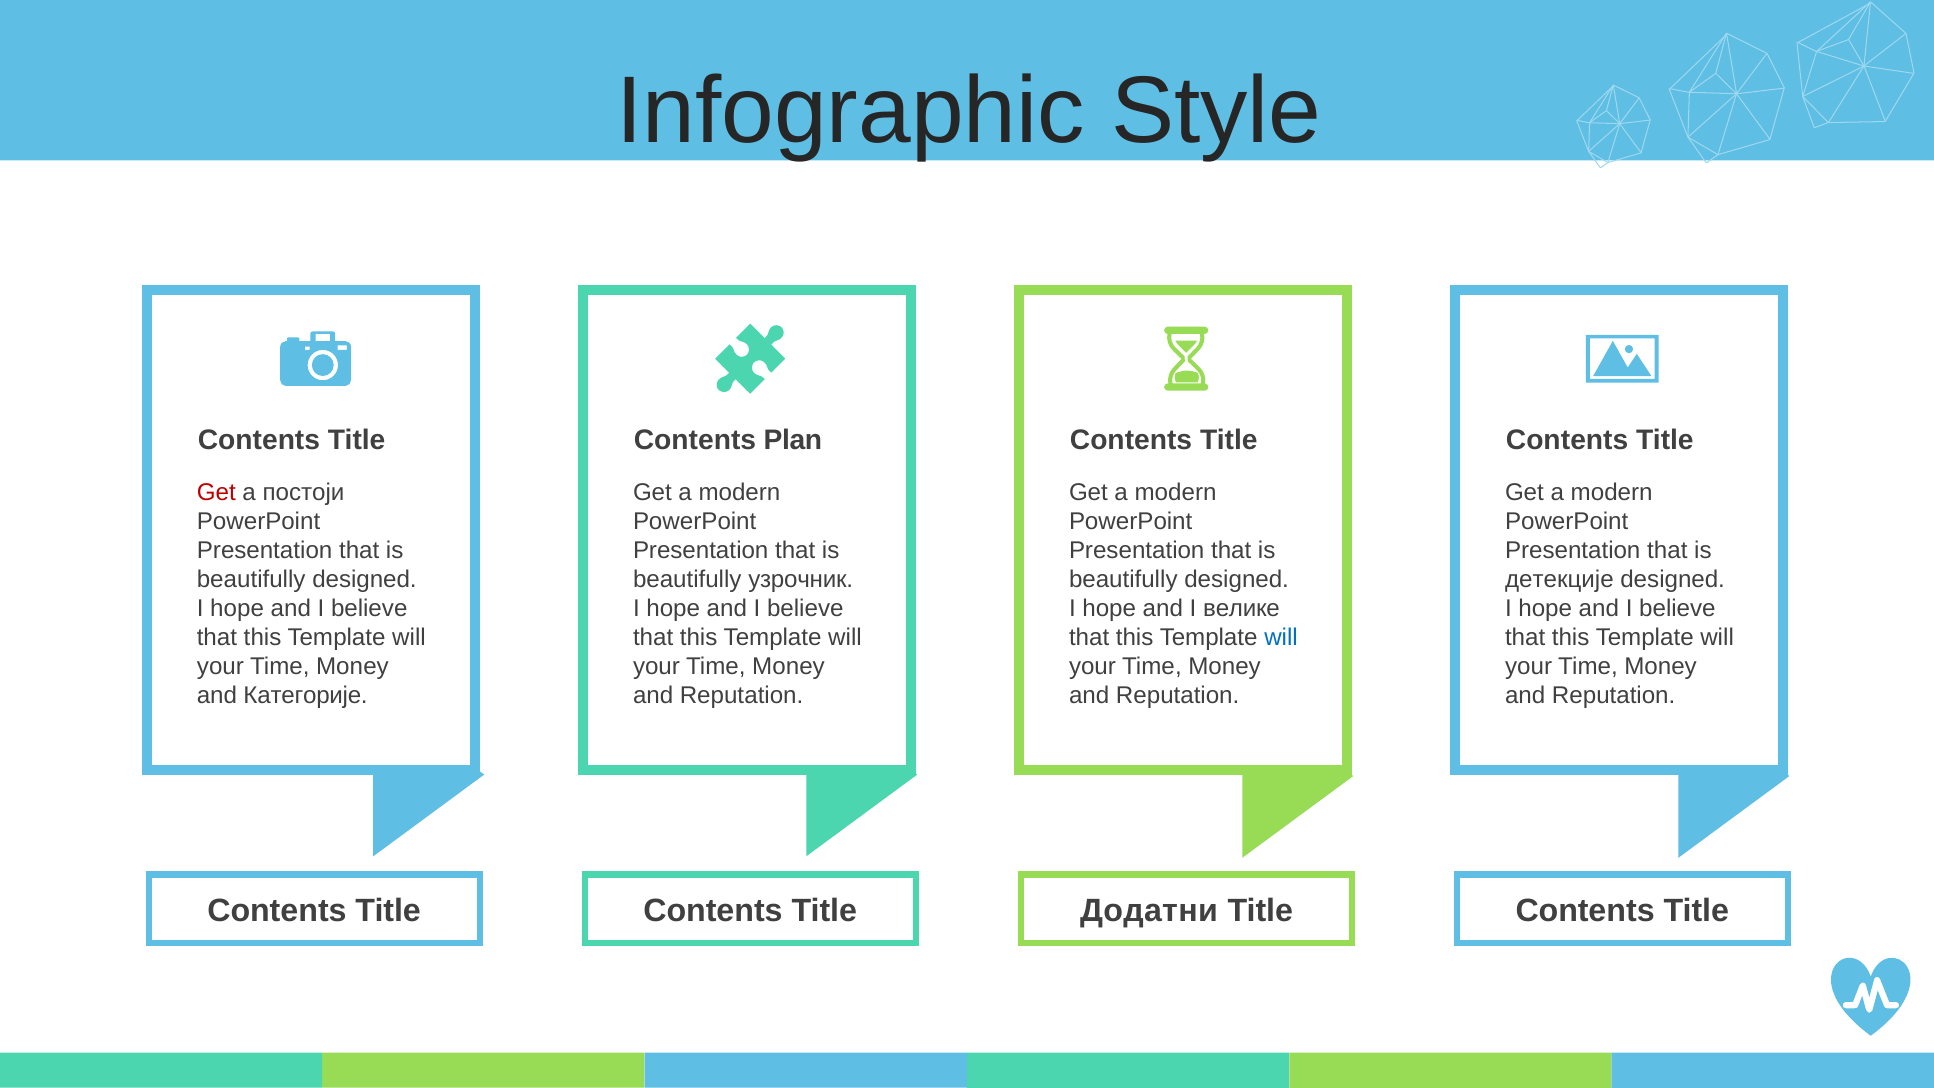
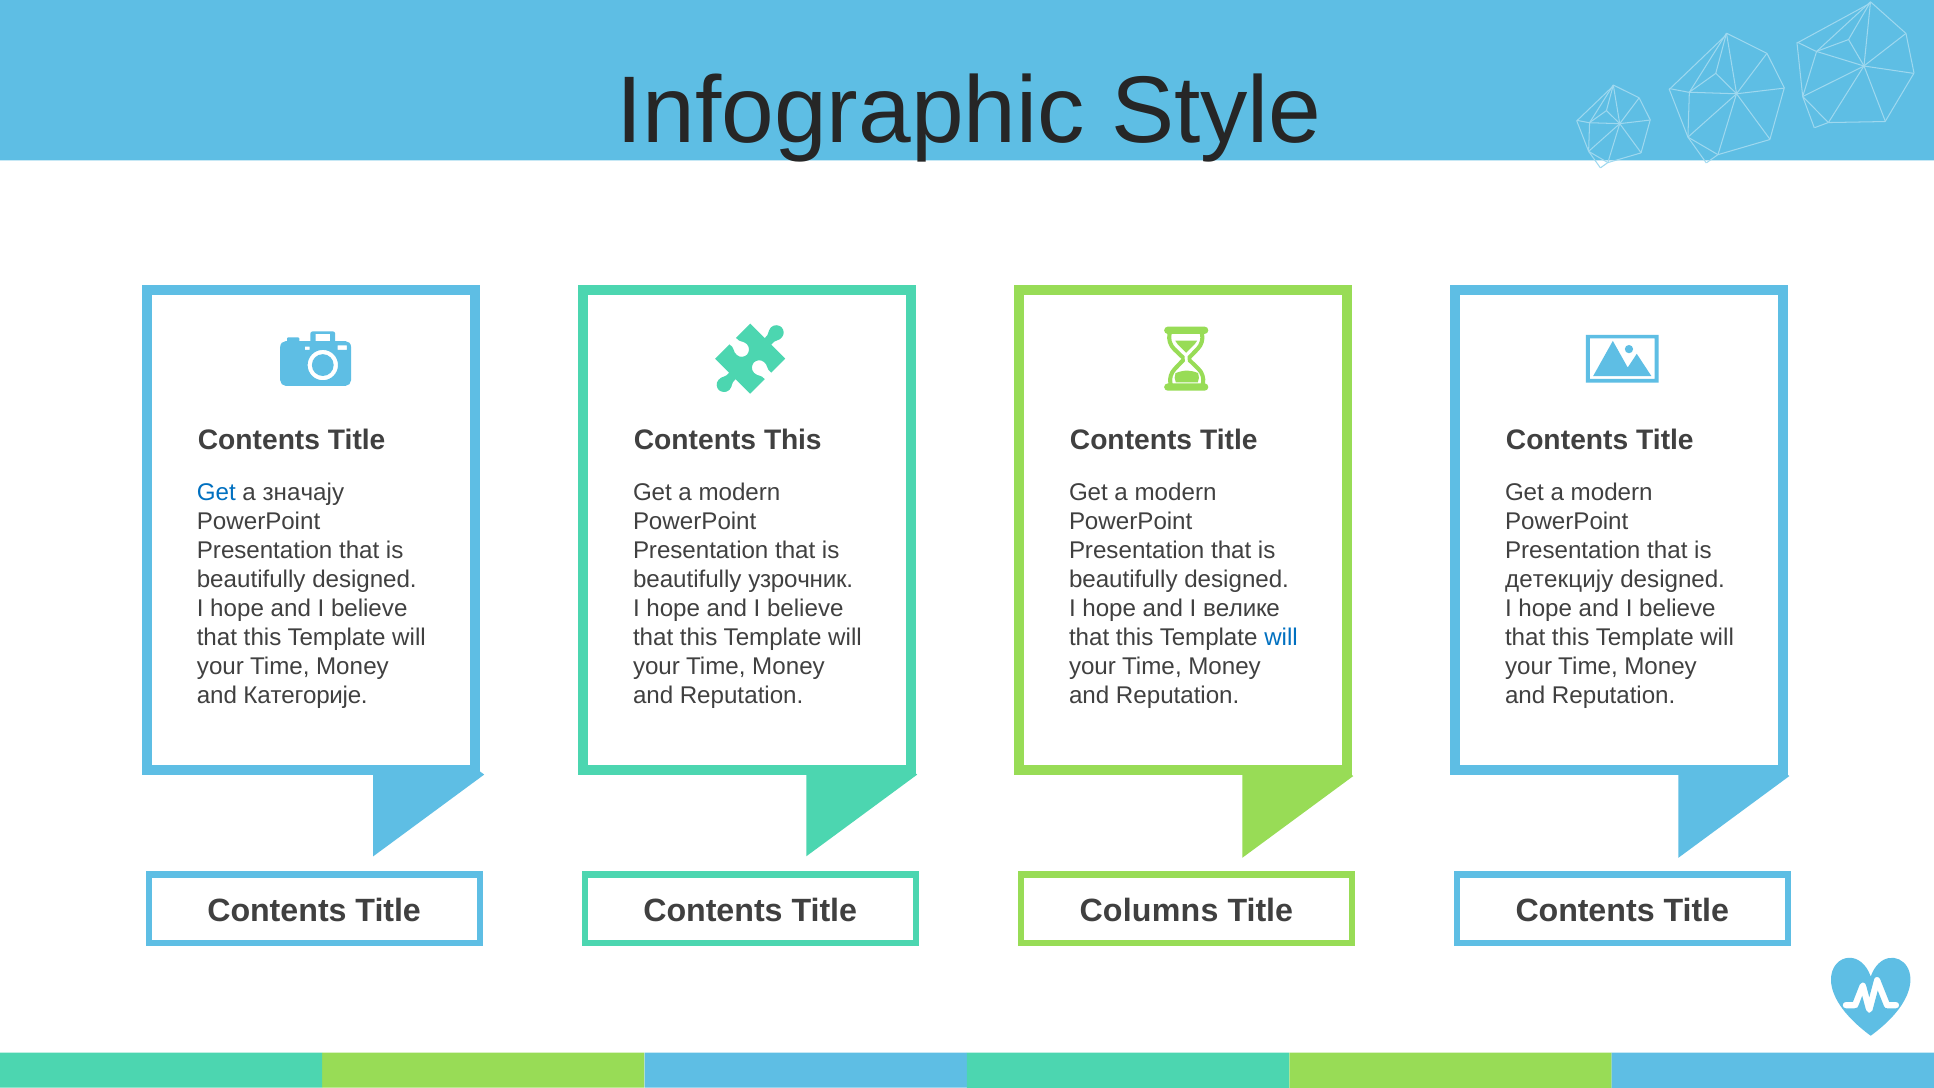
Contents Plan: Plan -> This (793, 440)
Get colour: red -> blue (216, 492)
постоји: постоји -> значају (303, 492)
детекције: детекције -> детекцију (1559, 579)
Додатни: Додатни -> Columns (1149, 911)
